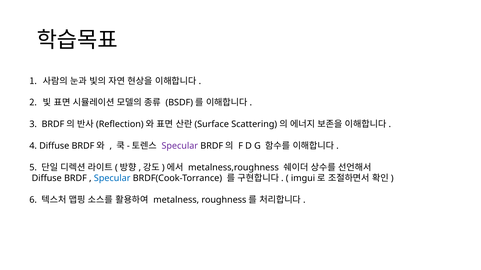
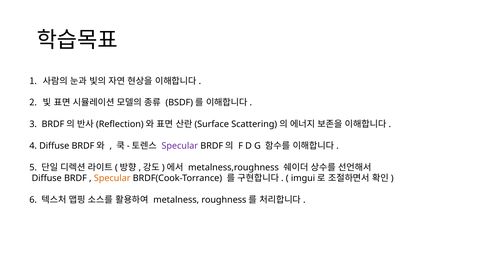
Specular colour: blue -> orange (112, 179)
